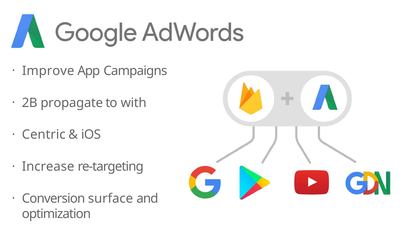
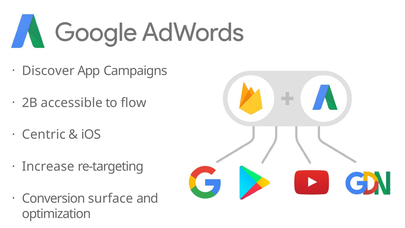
Improve: Improve -> Discover (48, 71)
propagate: propagate -> accessible (72, 103)
with: with -> flow (134, 103)
